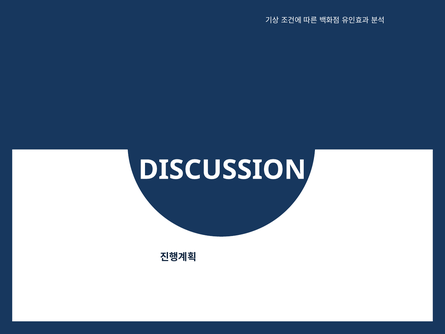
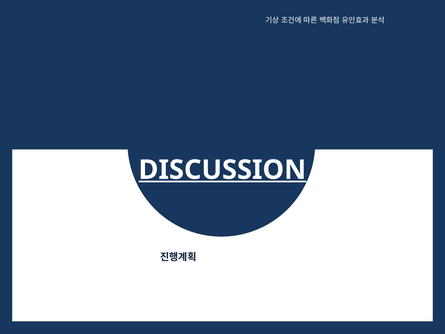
DISCUSSION underline: none -> present (222, 170)
